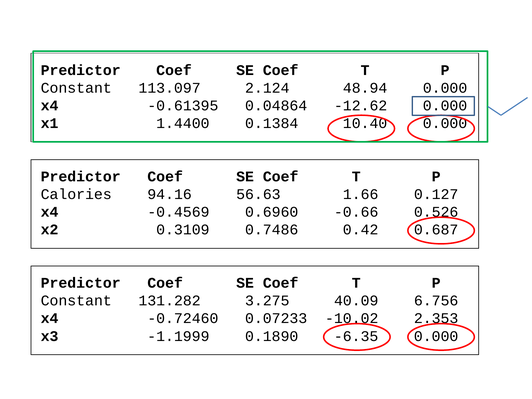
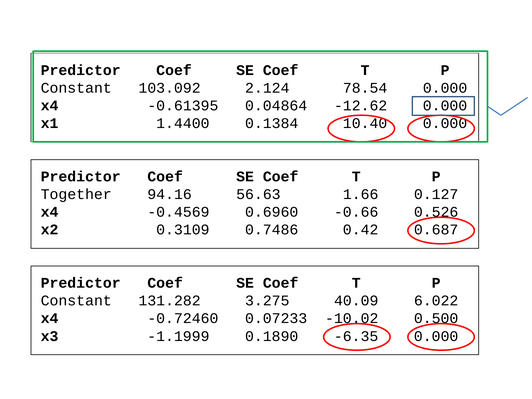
113.097: 113.097 -> 103.092 (170, 88)
48.94: 48.94 -> 78.54 (365, 88)
Calories: Calories -> Together (76, 194)
6.756: 6.756 -> 6.022 (436, 301)
2.353: 2.353 -> 0.500 (436, 318)
